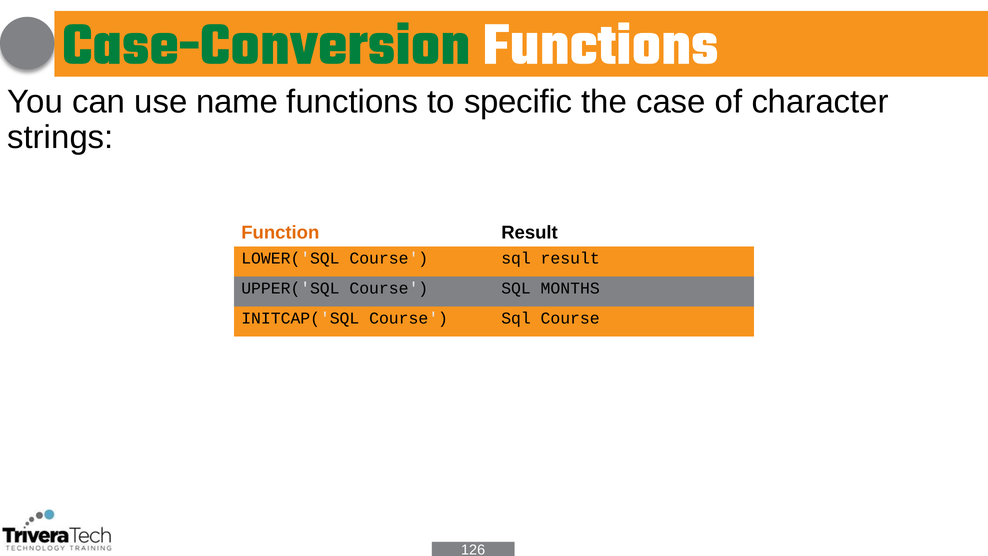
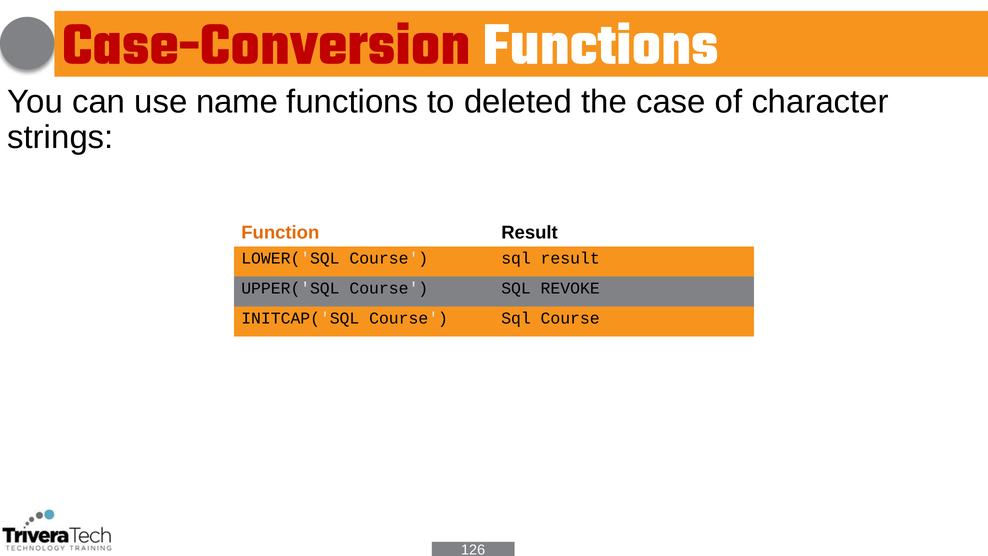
Case-Conversion colour: green -> red (266, 43)
specific: specific -> deleted (518, 102)
MONTHS: MONTHS -> REVOKE (570, 288)
